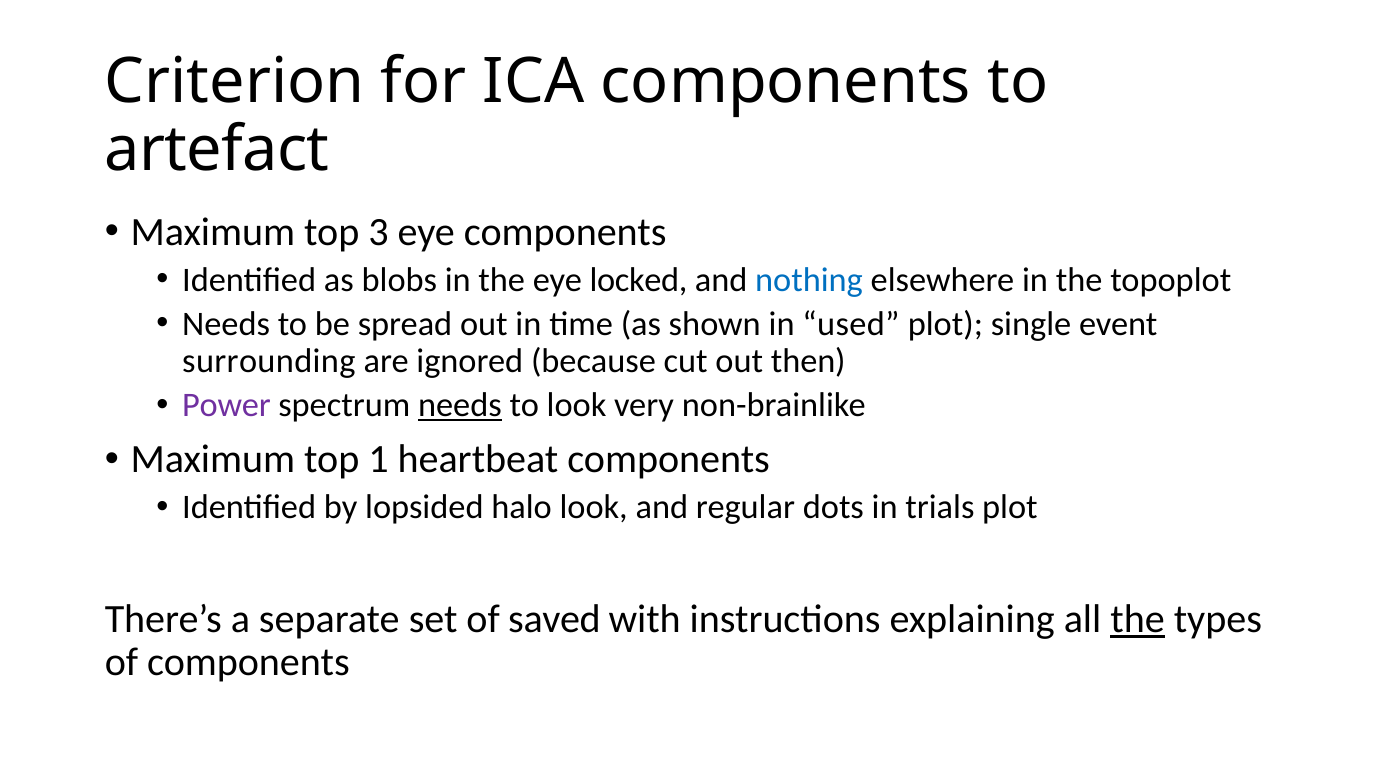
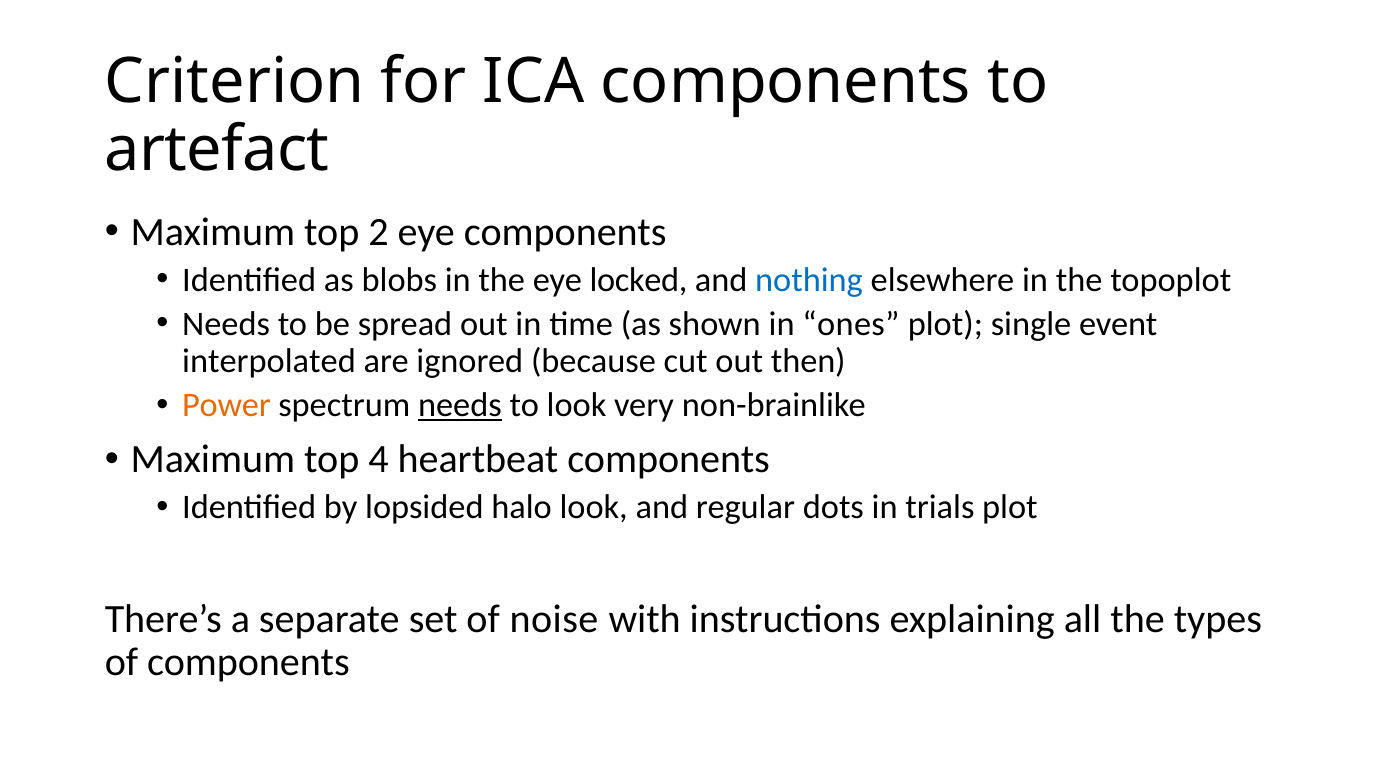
3: 3 -> 2 (379, 232)
used: used -> ones (851, 324)
surrounding: surrounding -> interpolated (269, 361)
Power colour: purple -> orange (226, 405)
1: 1 -> 4 (379, 460)
saved: saved -> noise (554, 620)
the underline: present -> none (1138, 620)
